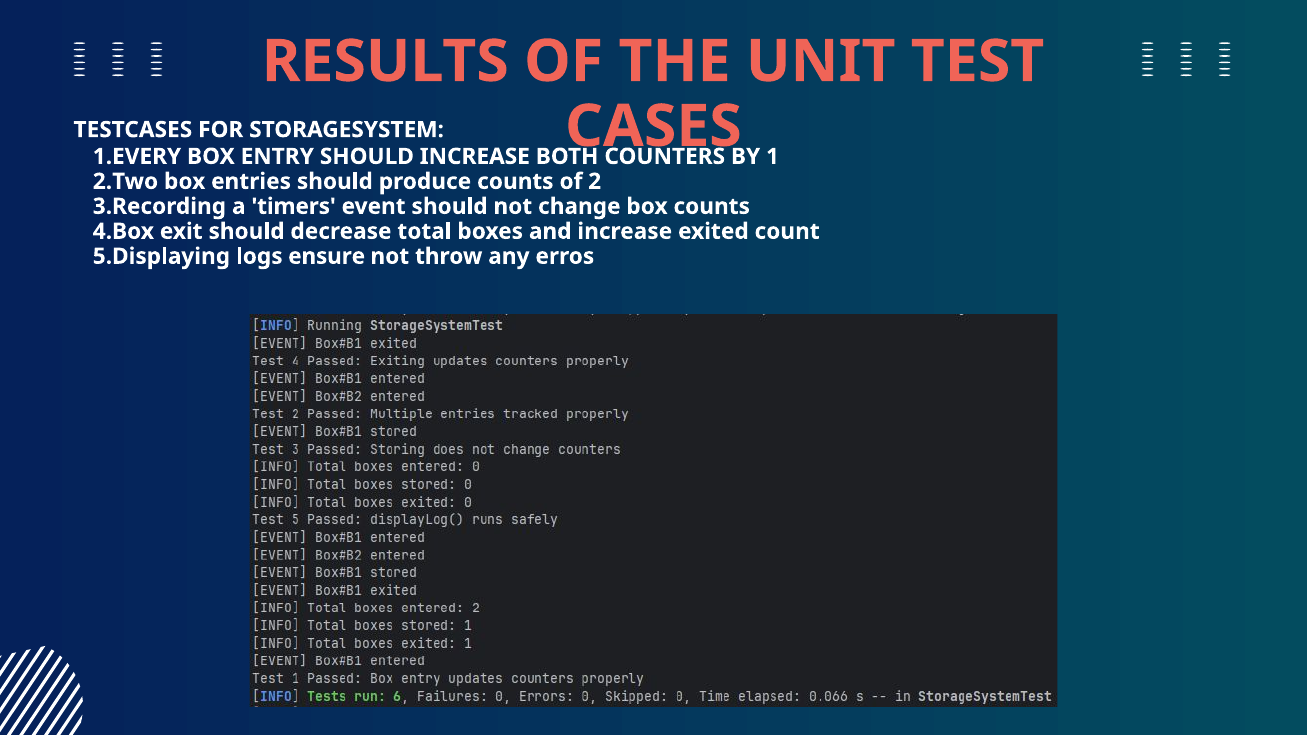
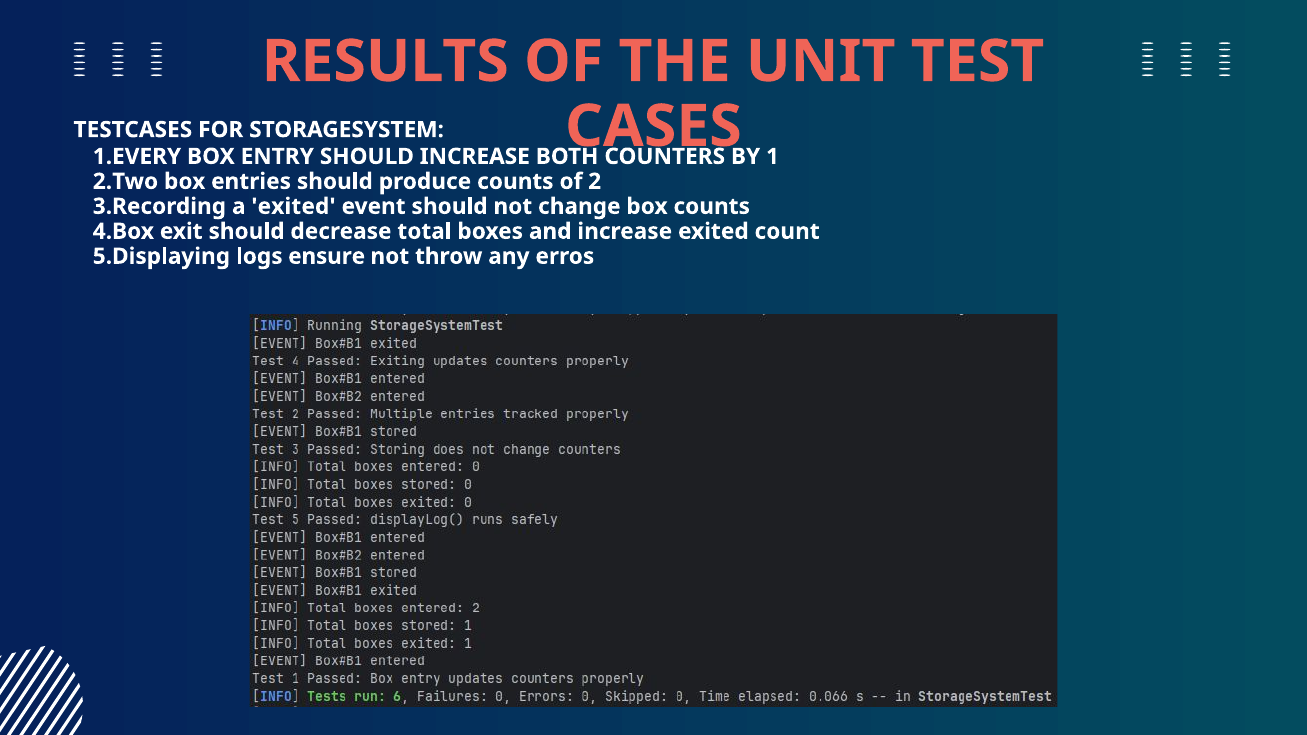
a timers: timers -> exited (293, 206)
